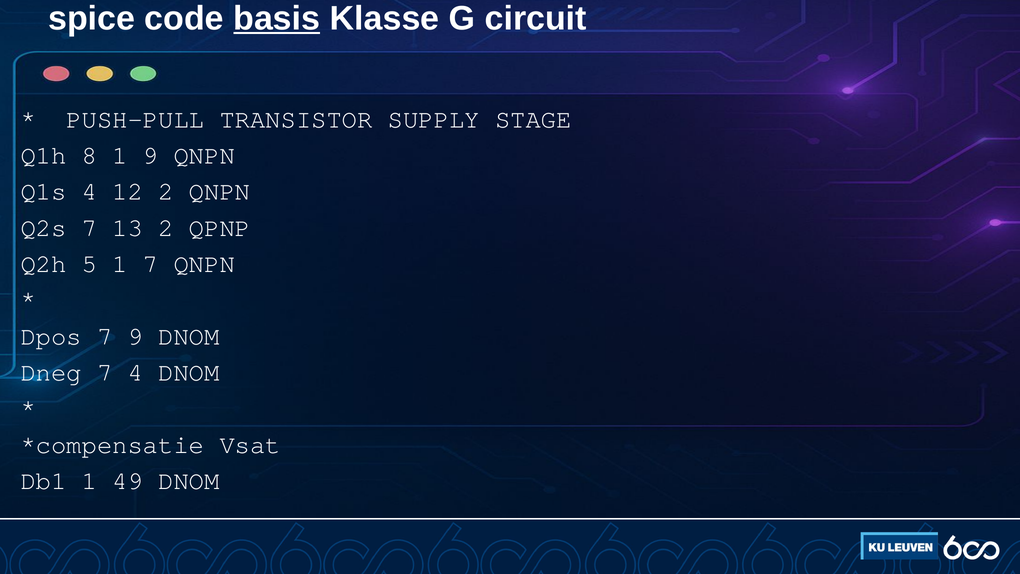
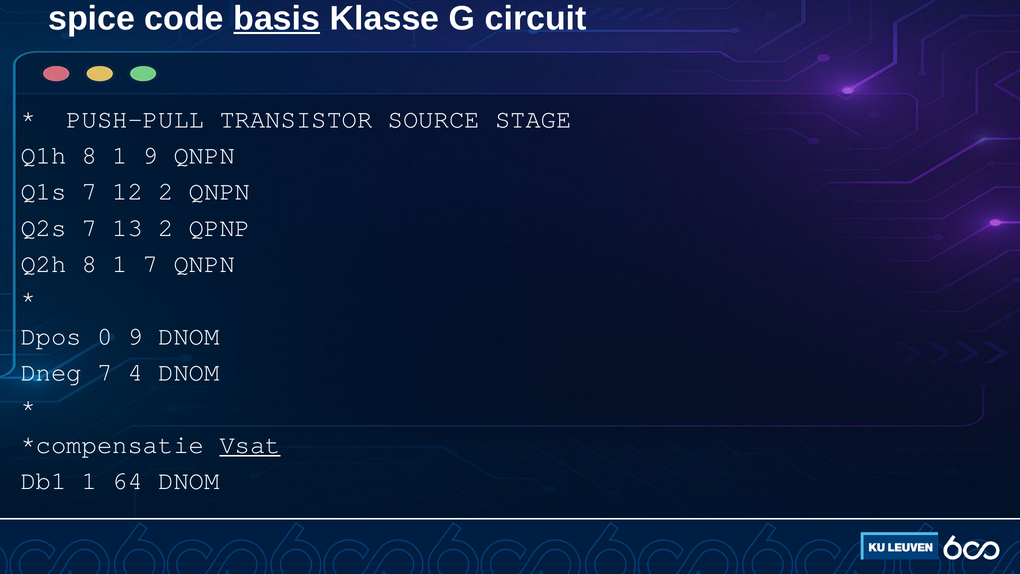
SUPPLY: SUPPLY -> SOURCE (434, 119)
Q1s 4: 4 -> 7 (89, 191)
Q2h 5: 5 -> 8 (89, 264)
Dpos 7: 7 -> 0 (105, 336)
Vsat underline: none -> present (250, 444)
49: 49 -> 64 (128, 481)
